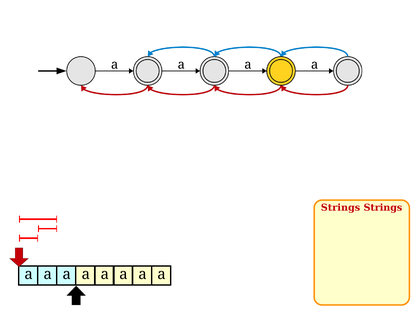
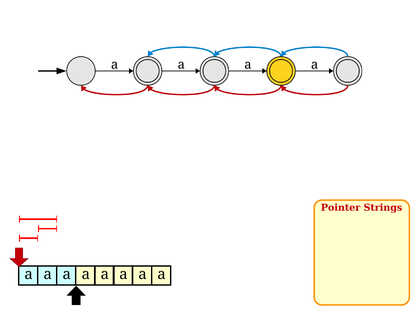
Strings: Strings -> Pointer (341, 208)
